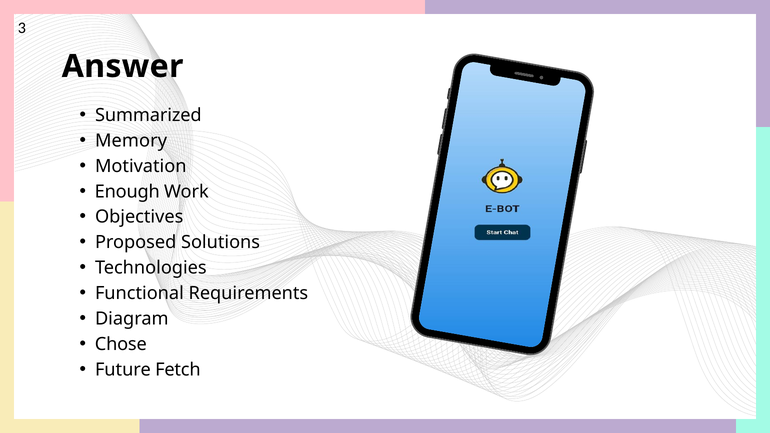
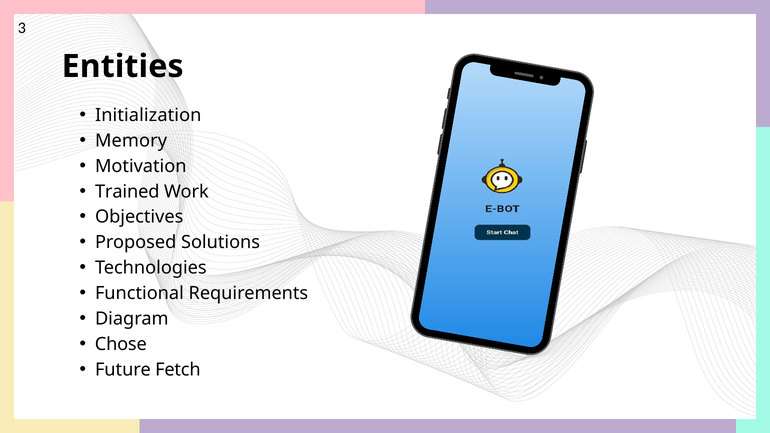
Answer: Answer -> Entities (123, 66)
Summarized: Summarized -> Initialization (148, 115)
Enough: Enough -> Trained (127, 192)
